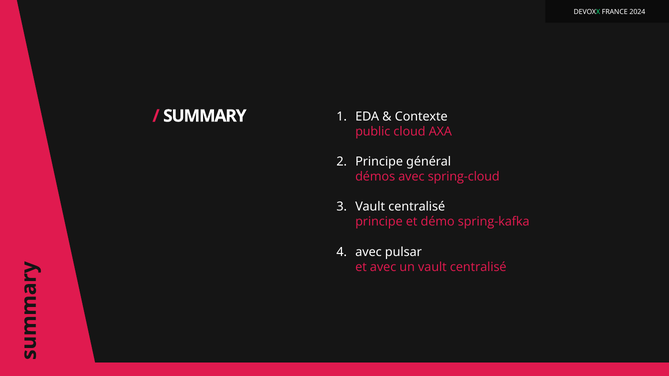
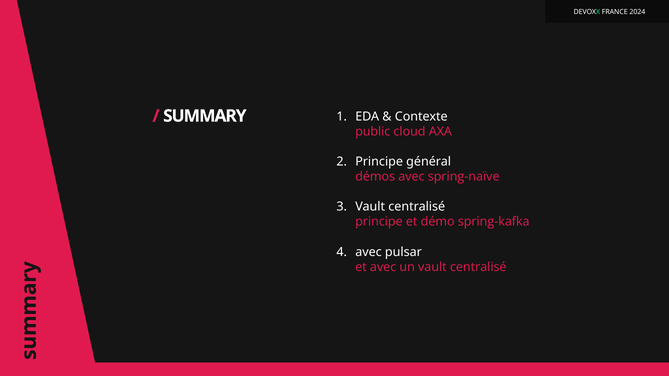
spring-cloud: spring-cloud -> spring-naïve (464, 177)
